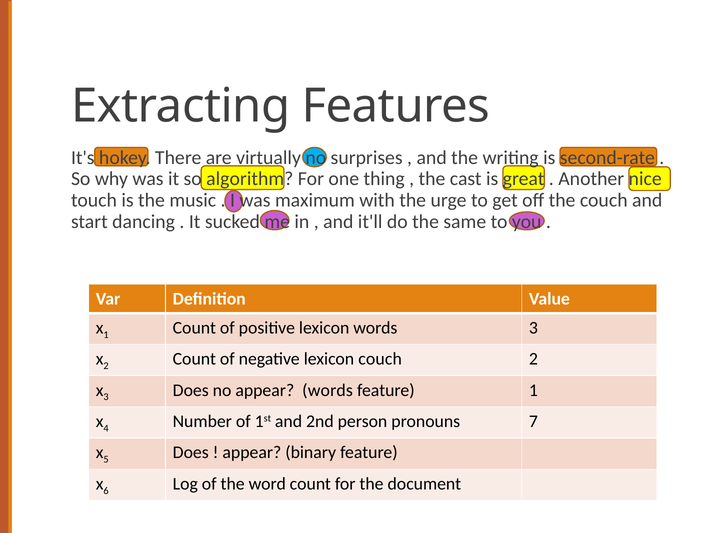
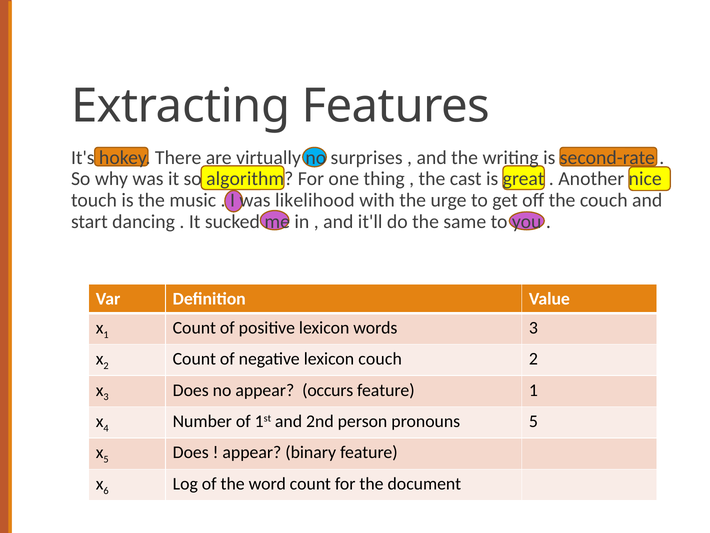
maximum: maximum -> likelihood (315, 200)
appear words: words -> occurs (328, 390)
pronouns 7: 7 -> 5 (533, 421)
